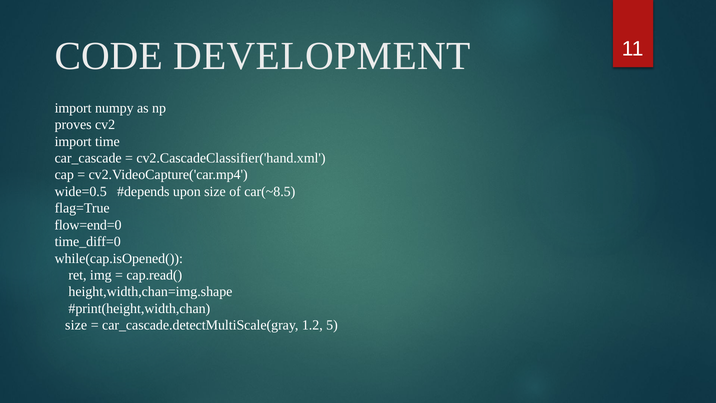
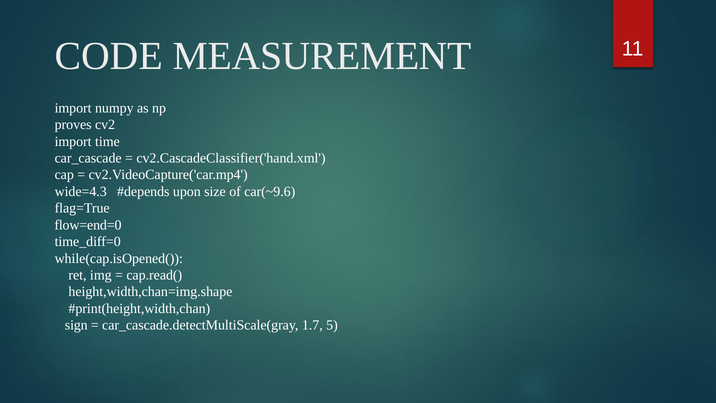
DEVELOPMENT: DEVELOPMENT -> MEASUREMENT (322, 56)
wide=0.5: wide=0.5 -> wide=4.3 (81, 191)
car(~8.5: car(~8.5 -> car(~9.6 (270, 191)
size: size -> sign (76, 325)
1.2: 1.2 -> 1.7 (312, 325)
